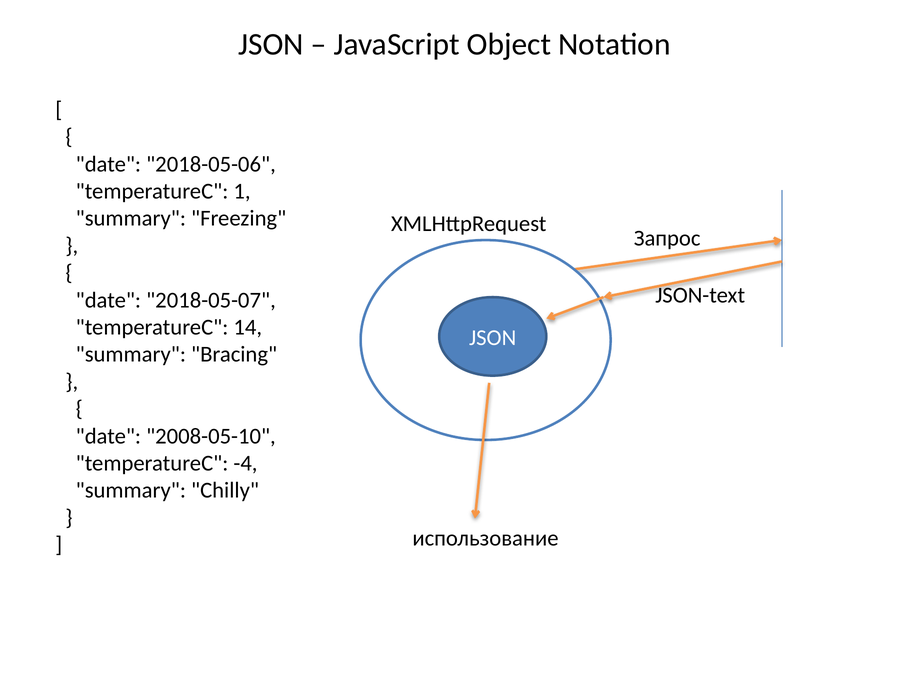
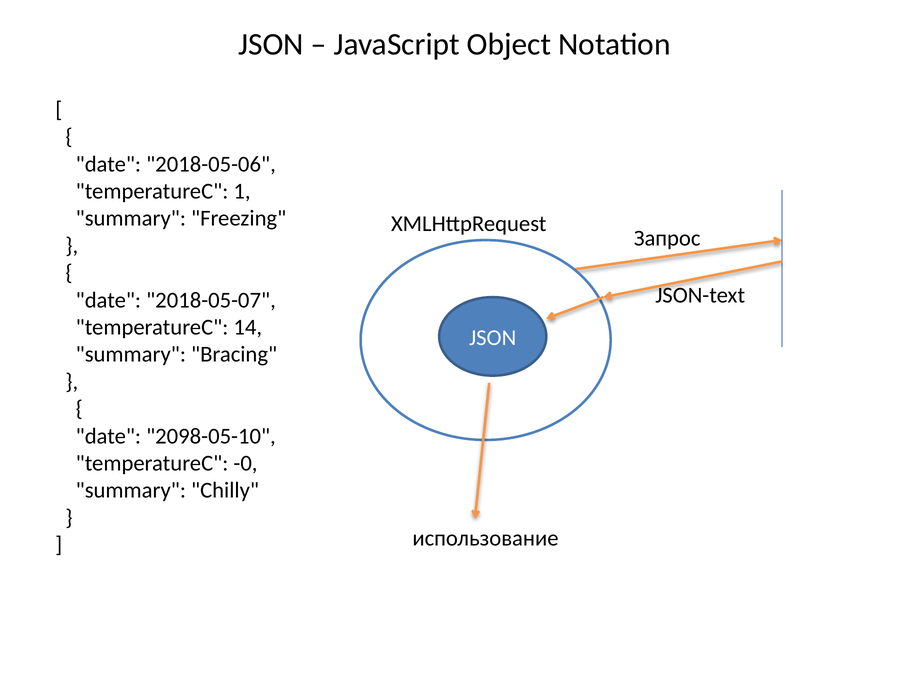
2008-05-10: 2008-05-10 -> 2098-05-10 (211, 436)
-4: -4 -> -0 (245, 463)
